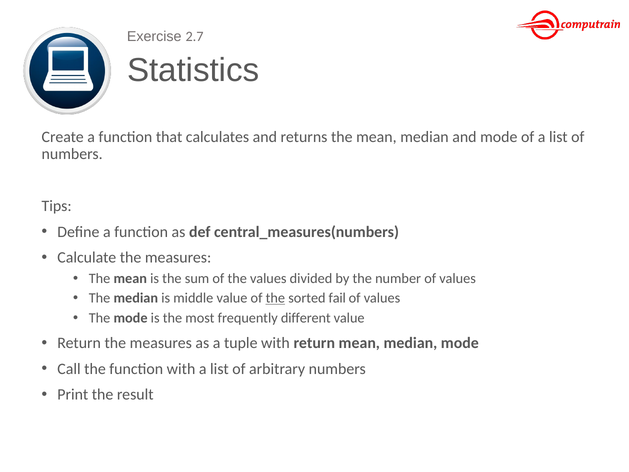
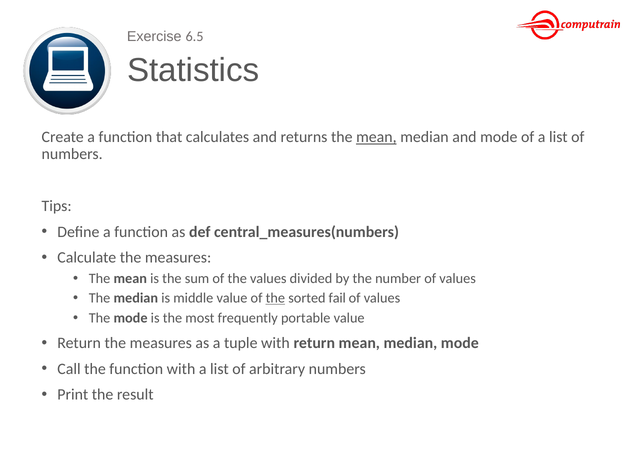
2.7: 2.7 -> 6.5 (195, 36)
mean underline: none -> present (376, 137)
different: different -> portable (306, 318)
